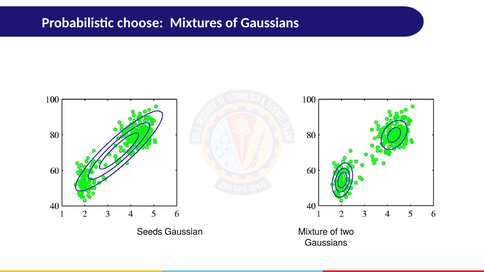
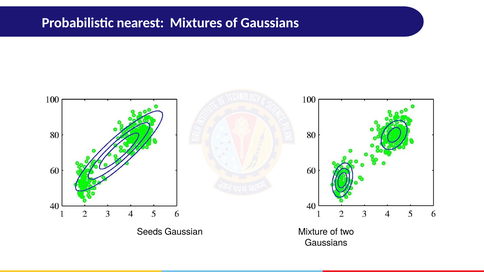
choose: choose -> nearest (140, 23)
